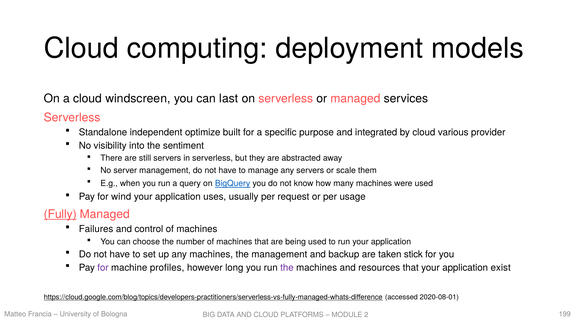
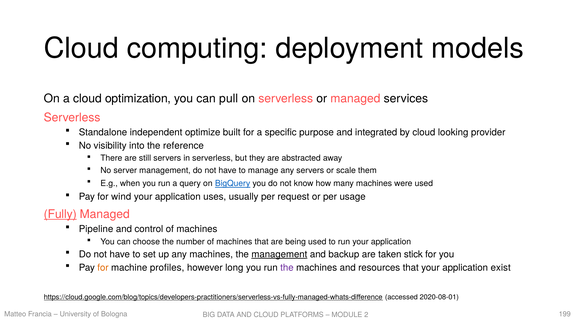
windscreen: windscreen -> optimization (138, 99)
last: last -> pull (229, 99)
various: various -> looking (453, 132)
sentiment: sentiment -> reference (183, 146)
Failures: Failures -> Pipeline (96, 229)
management underline: none -> present (279, 255)
for colour: purple -> orange (103, 268)
